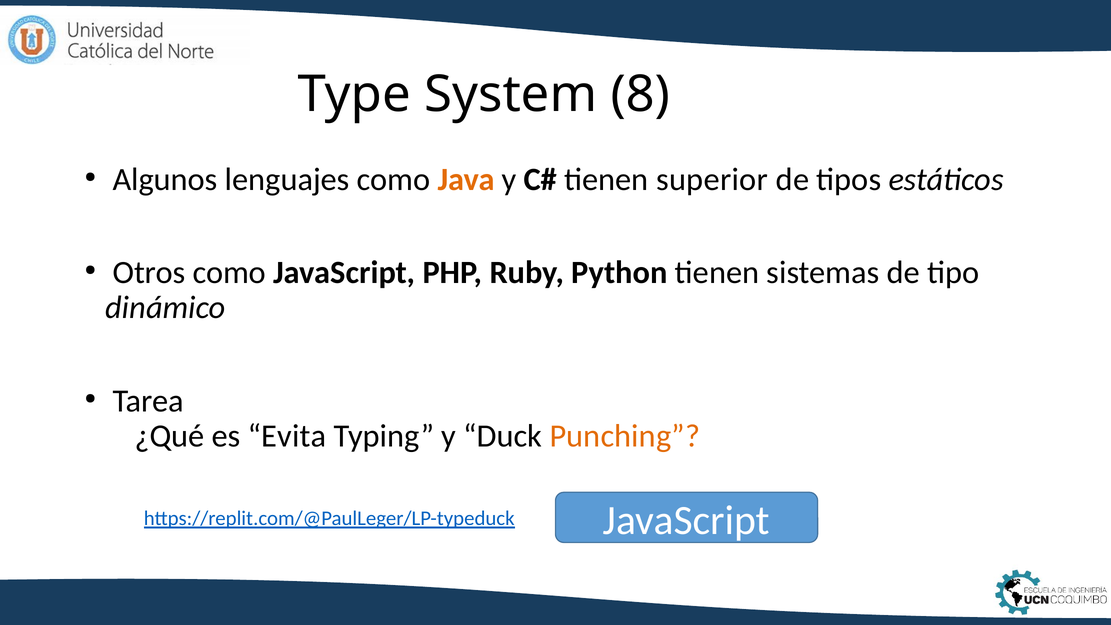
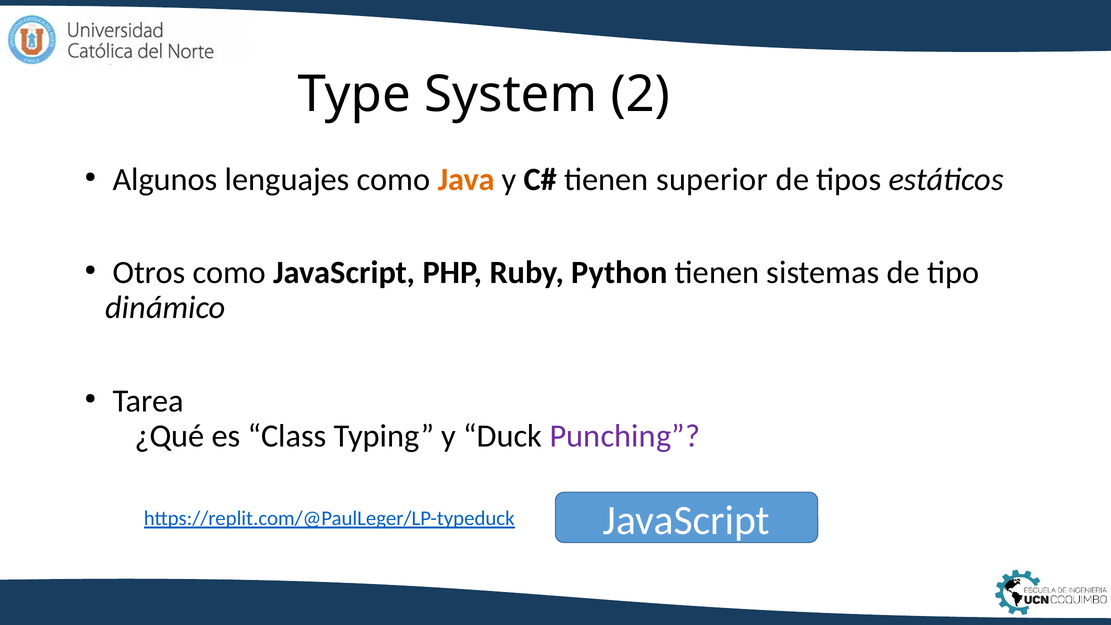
8: 8 -> 2 (640, 94)
Evita: Evita -> Class (287, 436)
Punching colour: orange -> purple (625, 436)
